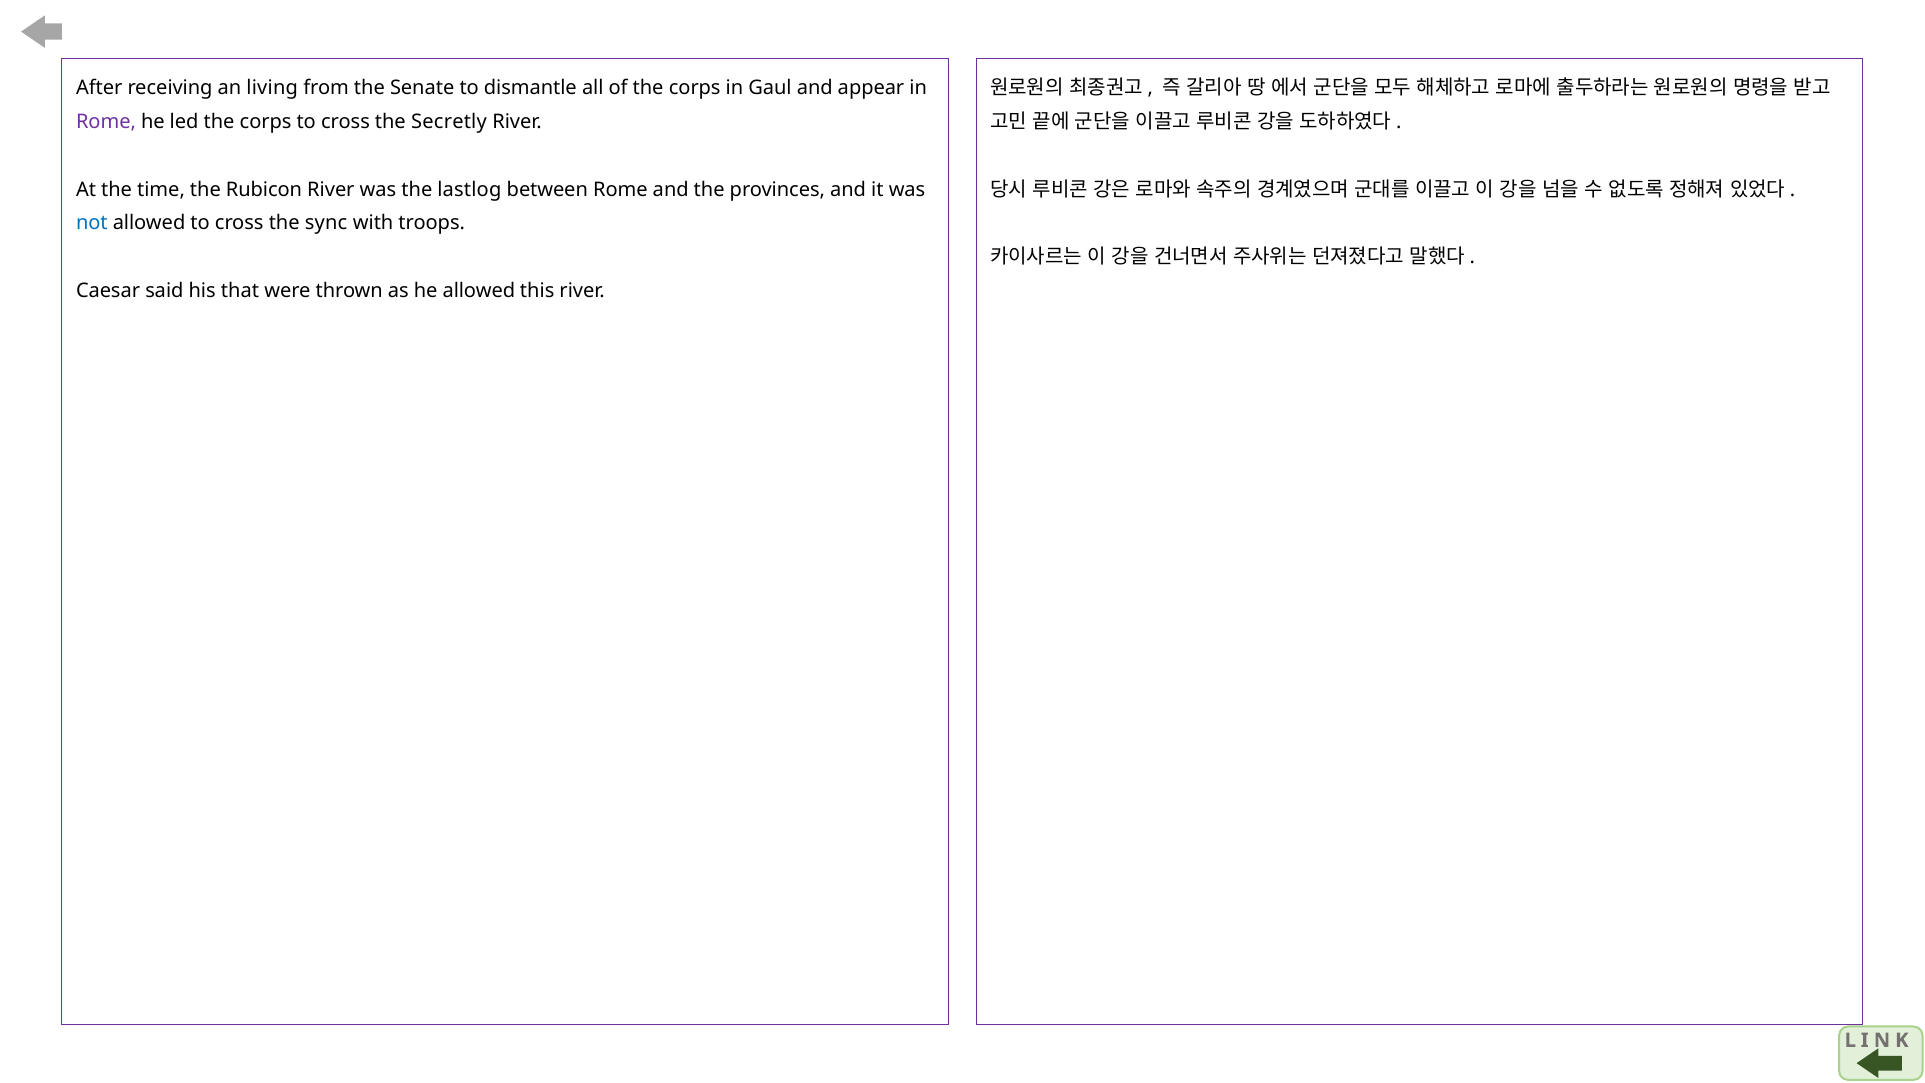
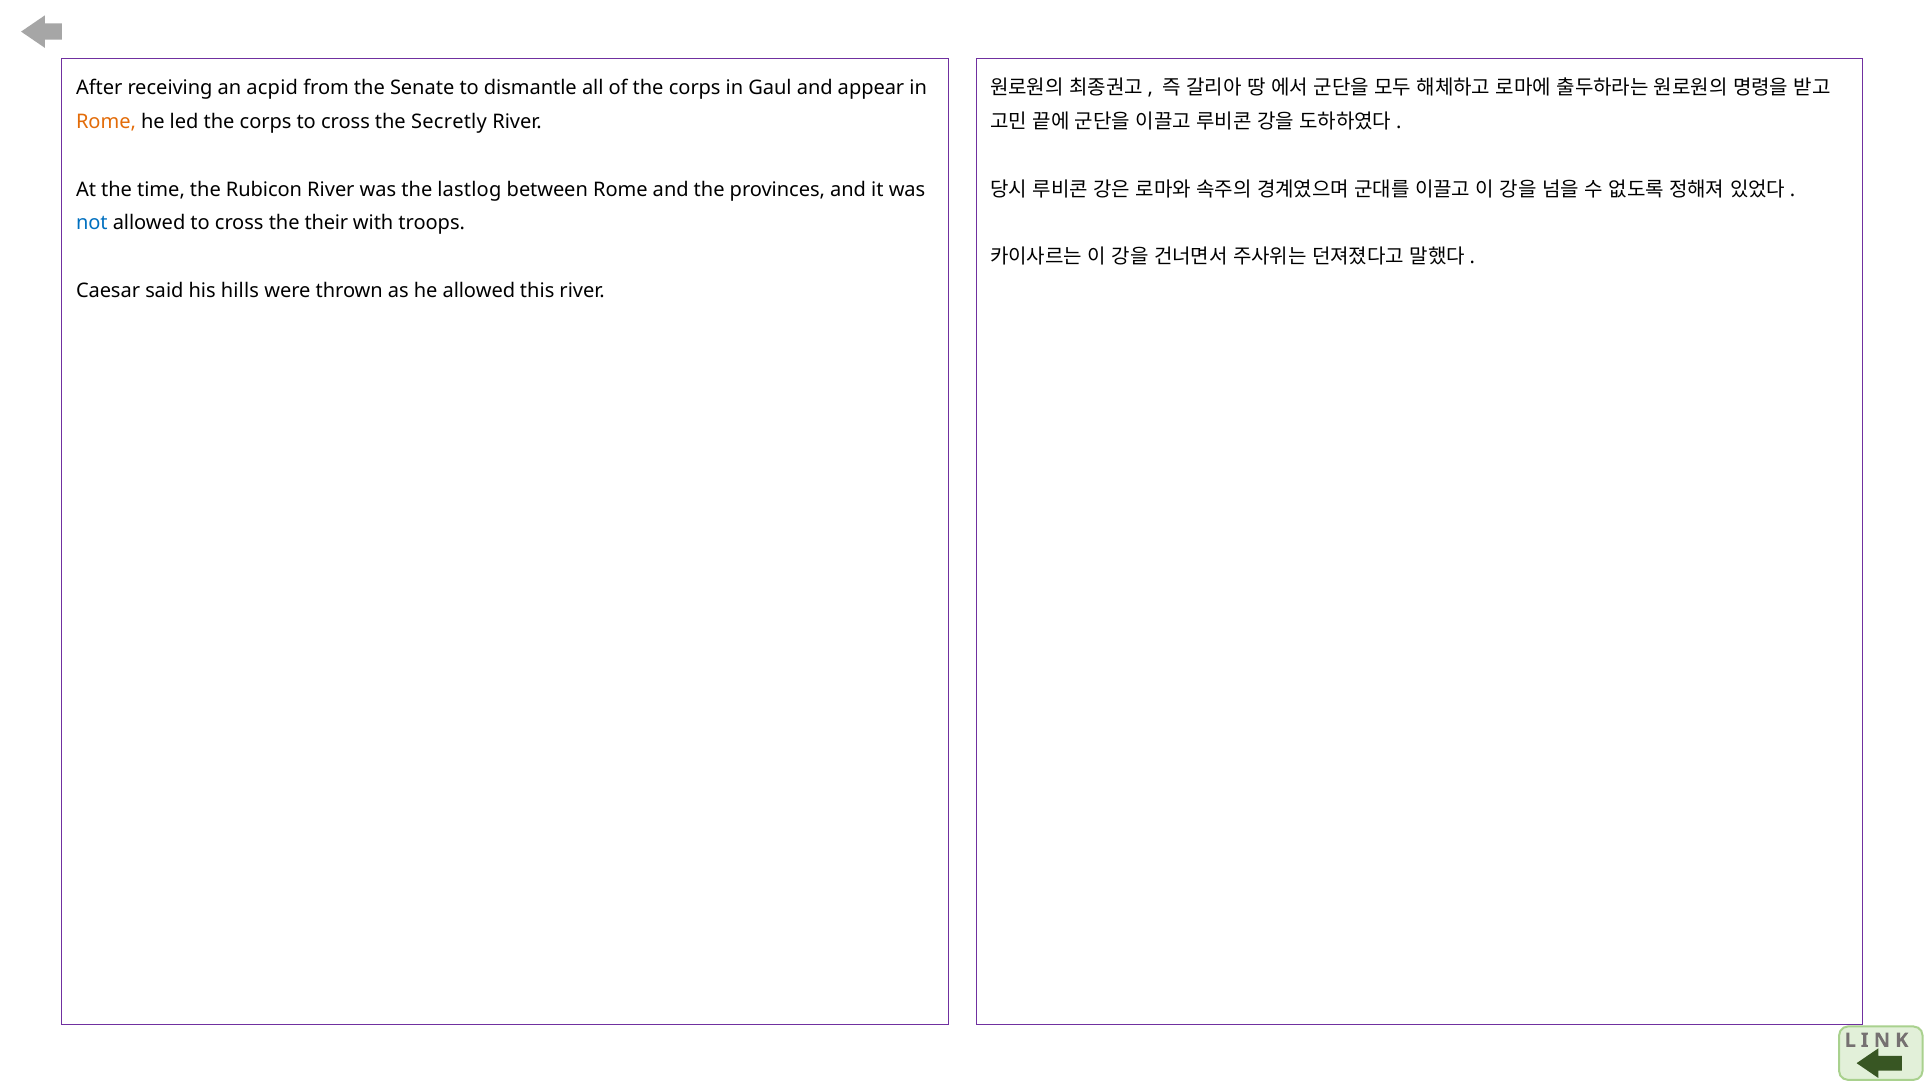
living: living -> acpid (272, 88)
Rome colour: purple -> orange (106, 122)
sync: sync -> their (326, 223)
that: that -> hills (240, 291)
